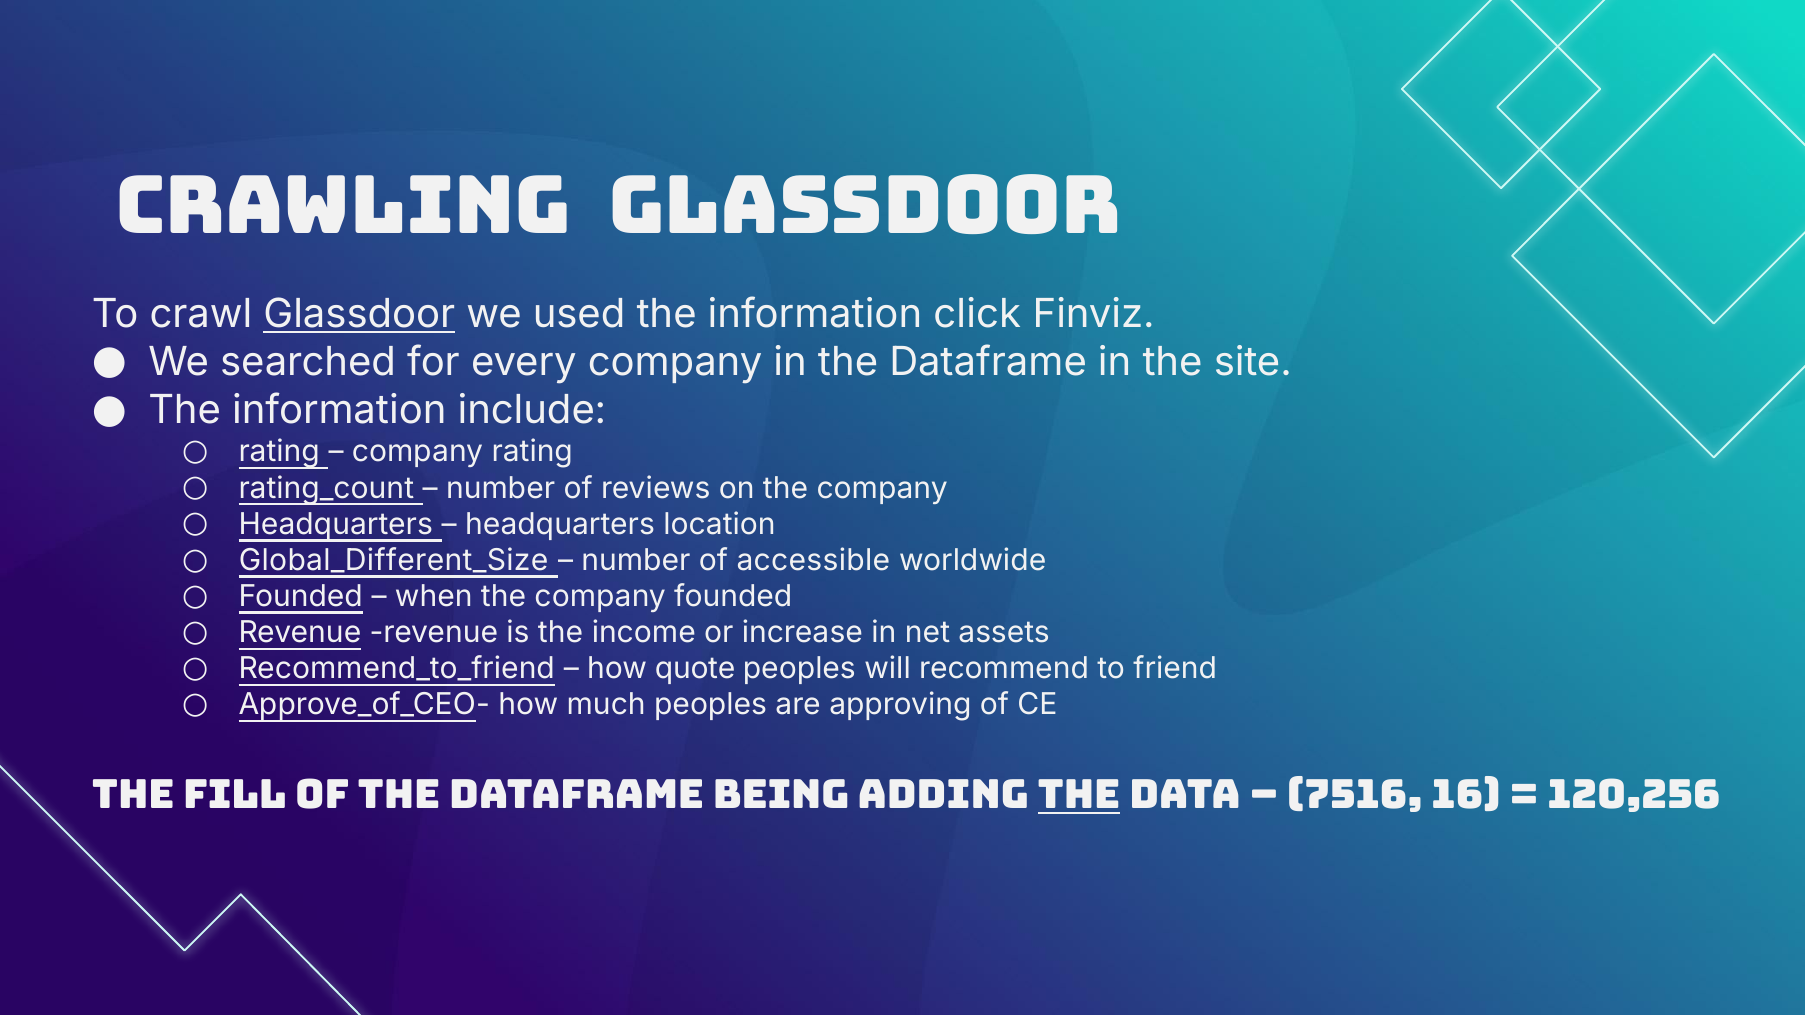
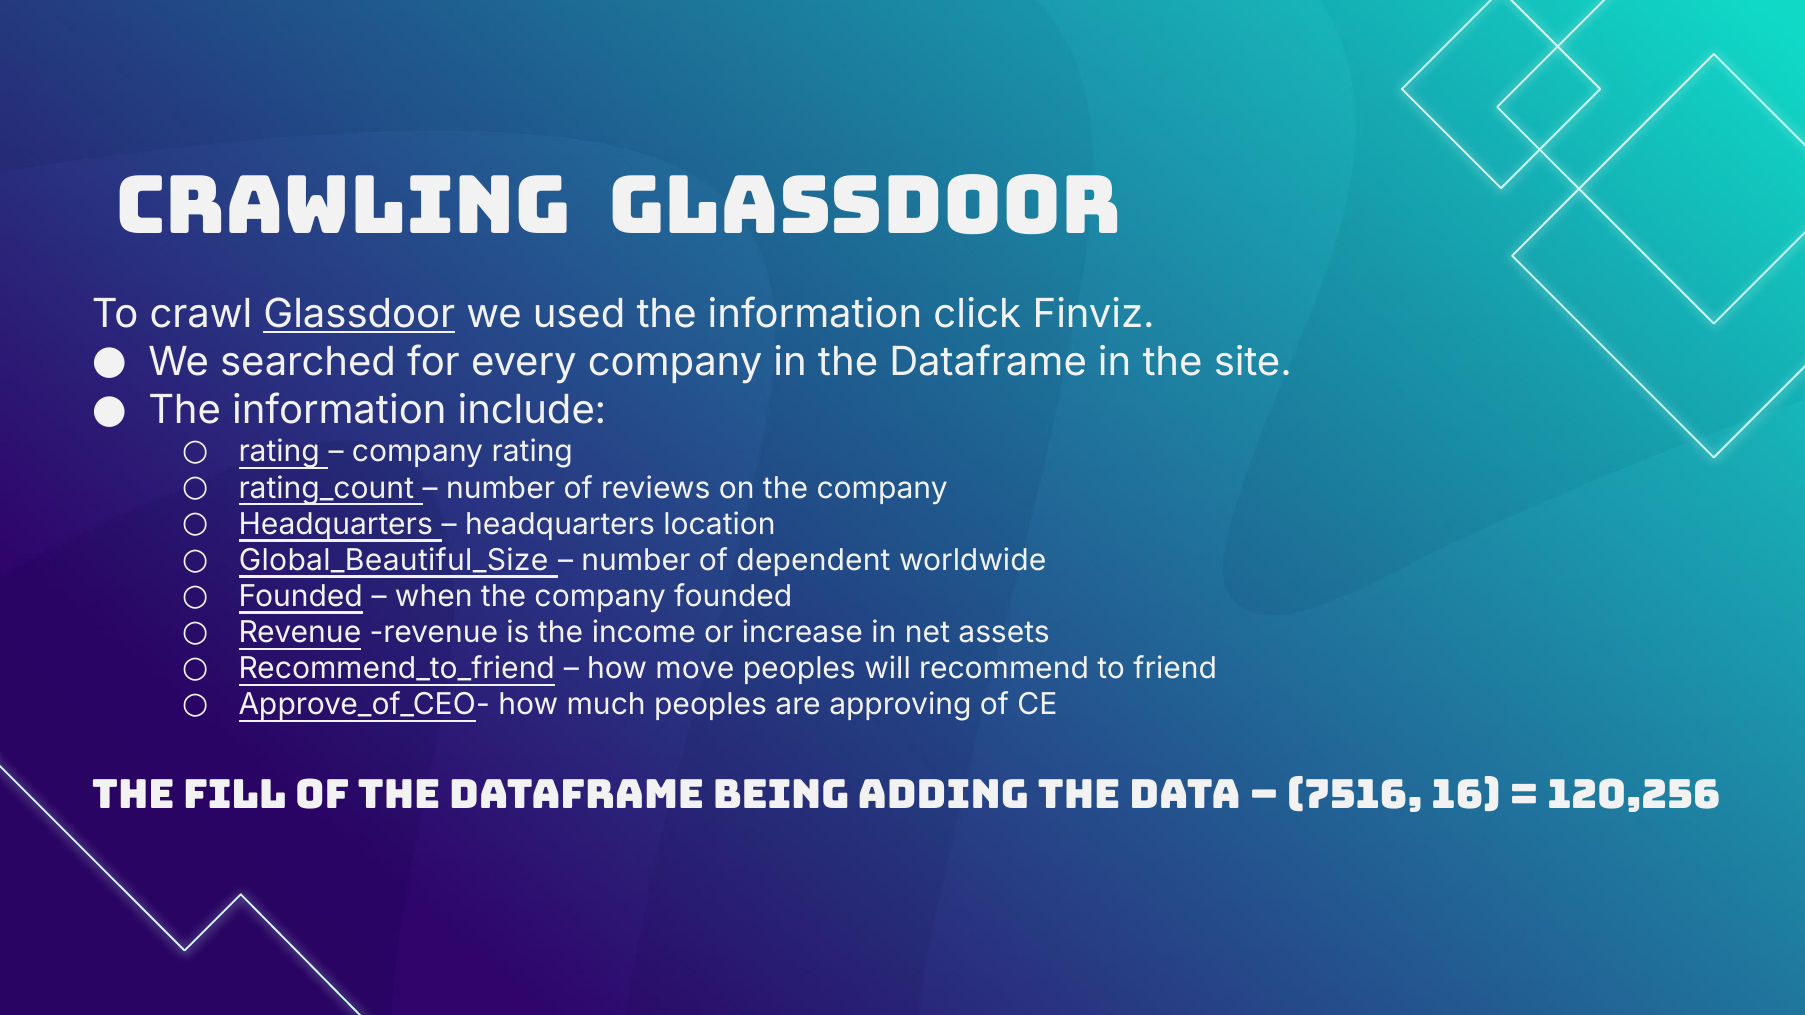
Global_Different_Size: Global_Different_Size -> Global_Beautiful_Size (394, 561)
accessible: accessible -> dependent (813, 561)
quote: quote -> move (695, 669)
the underline: present -> none (1079, 796)
